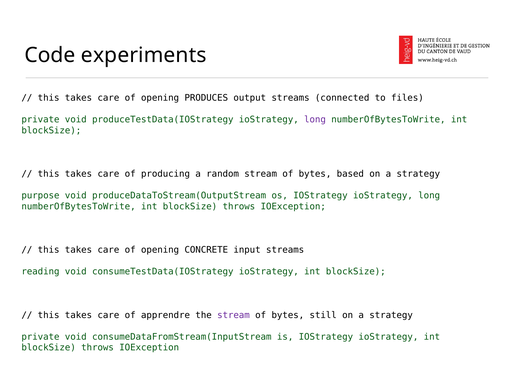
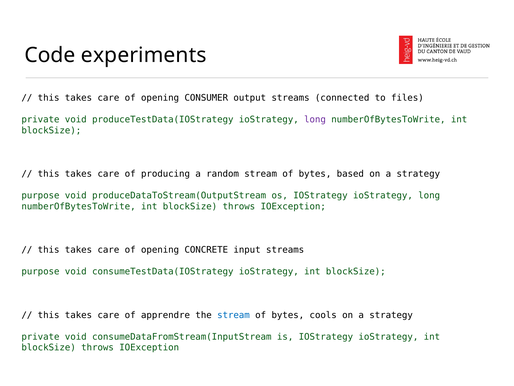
PRODUCES: PRODUCES -> CONSUMER (206, 98)
reading: reading -> purpose (40, 271)
stream colour: purple -> blue (233, 315)
still: still -> cools (323, 315)
